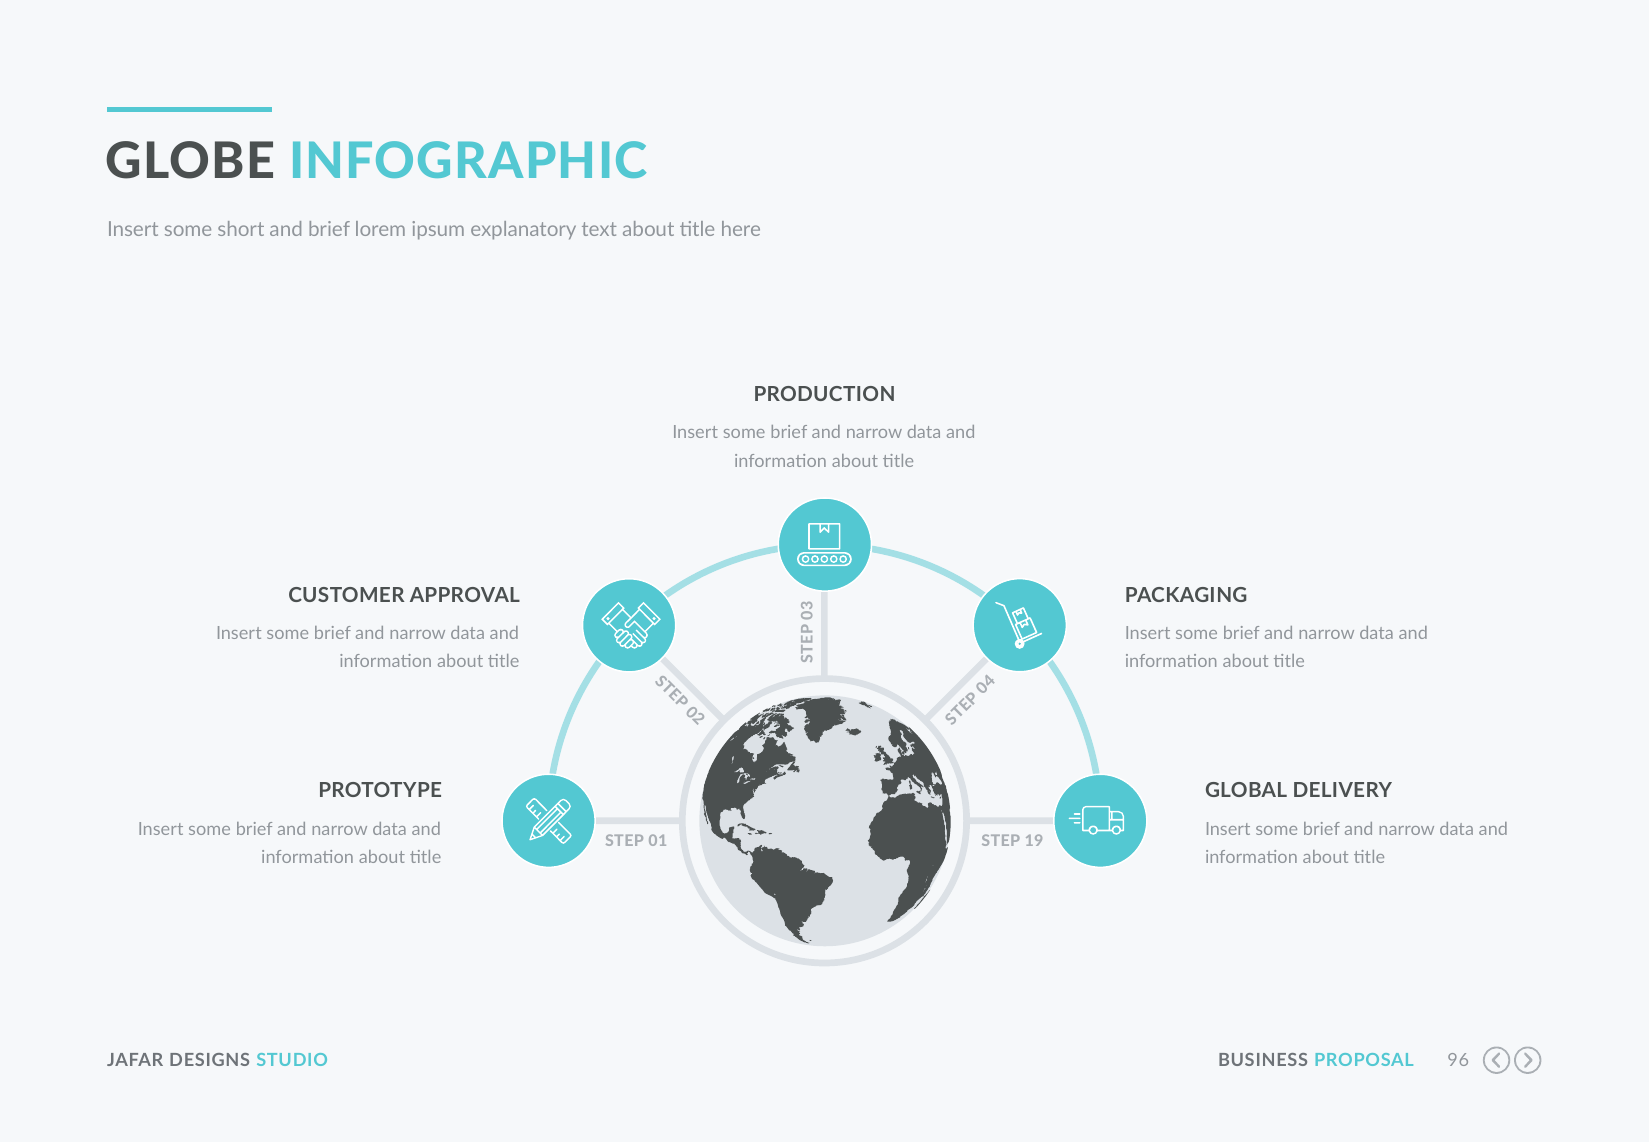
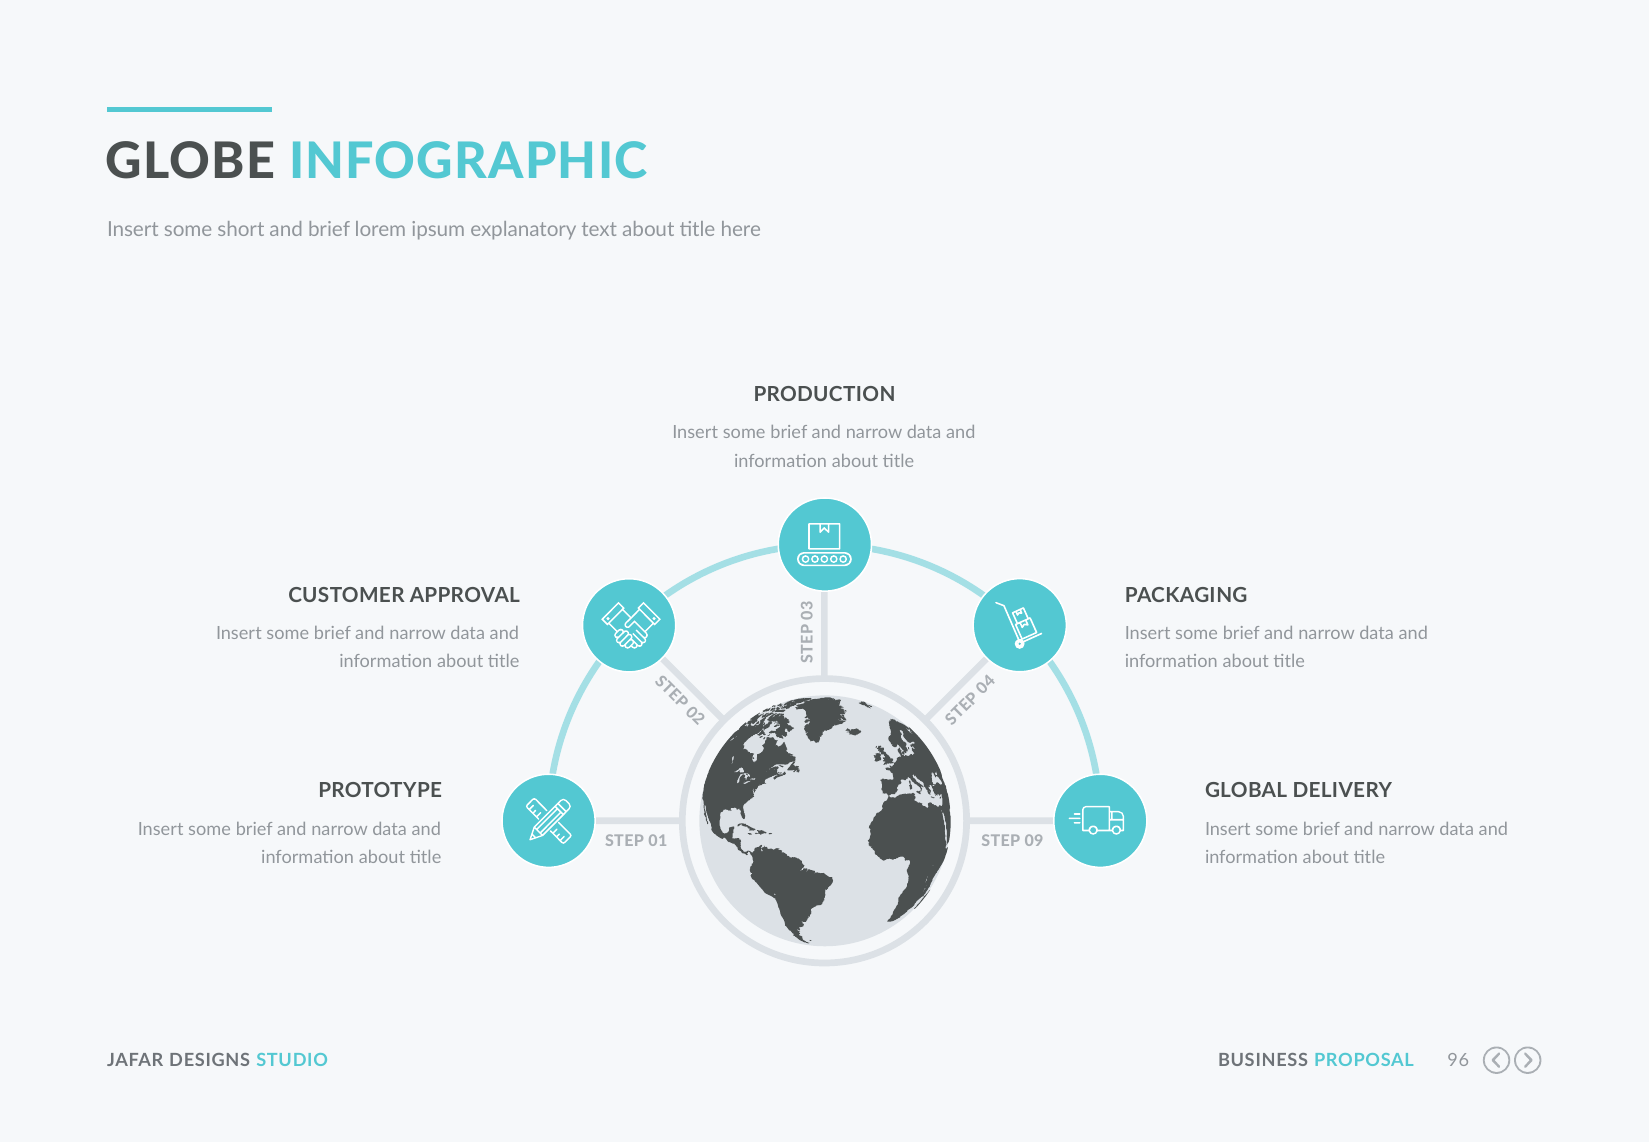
19: 19 -> 09 (1034, 841)
